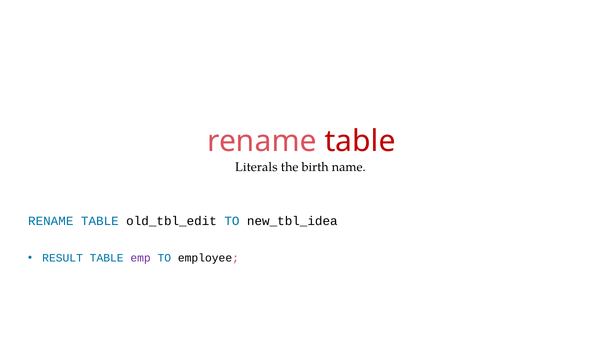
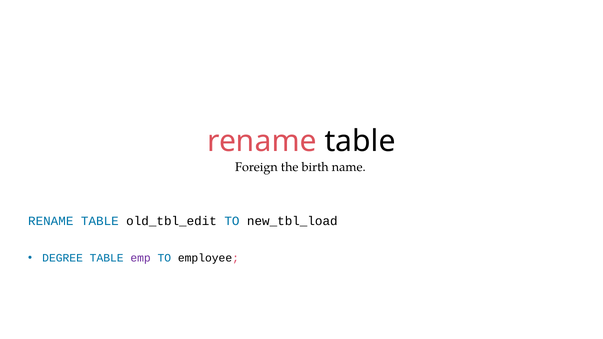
table colour: red -> black (360, 141)
Literals: Literals -> Foreign (256, 167)
new_tbl_idea: new_tbl_idea -> new_tbl_load (292, 221)
RESULT: RESULT -> DEGREE (63, 258)
